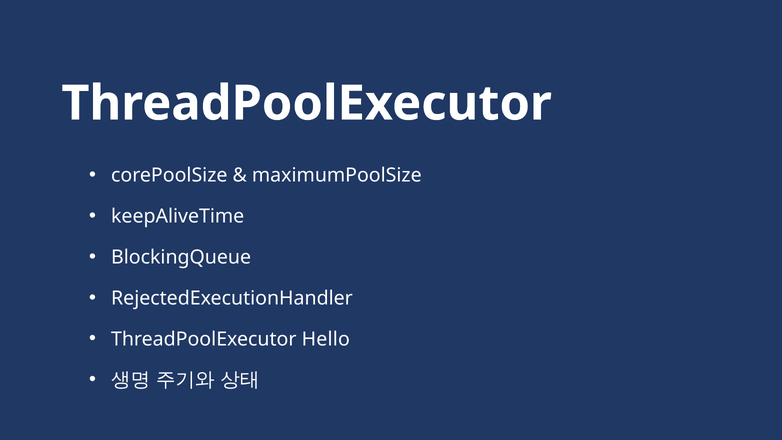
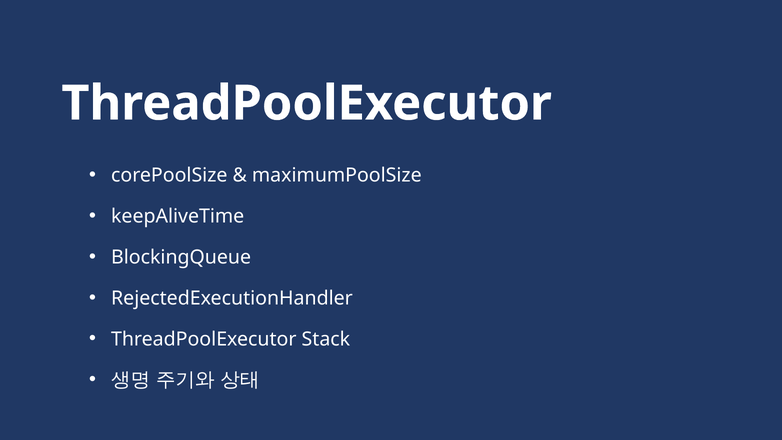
Hello: Hello -> Stack (326, 339)
